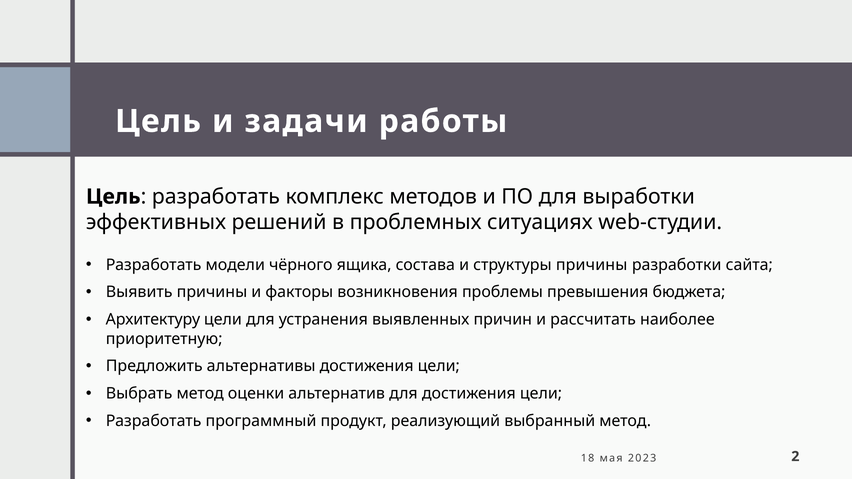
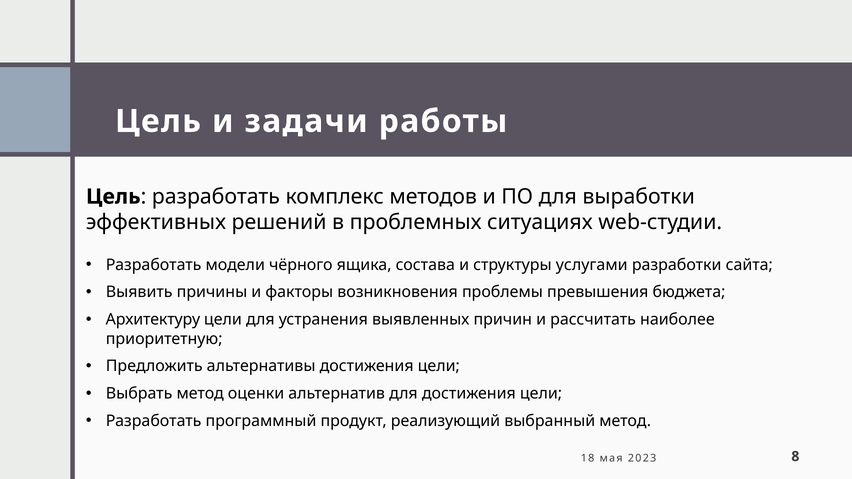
структуры причины: причины -> услугами (592, 265)
2: 2 -> 8 (795, 457)
